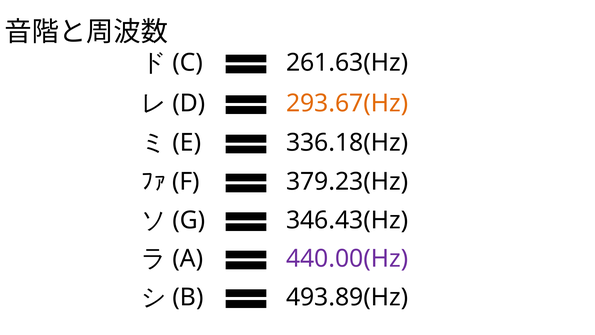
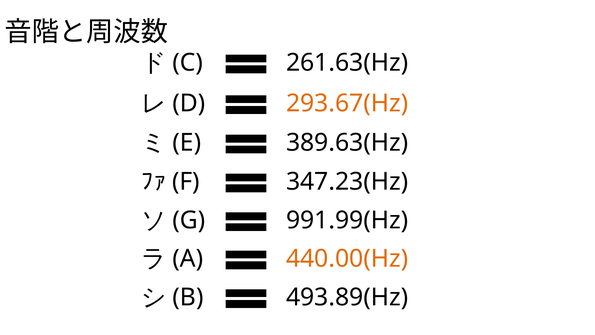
336.18(Hz: 336.18(Hz -> 389.63(Hz (347, 143)
379.23(Hz: 379.23(Hz -> 347.23(Hz (347, 181)
346.43(Hz: 346.43(Hz -> 991.99(Hz (347, 220)
440.00(Hz colour: purple -> orange (347, 258)
